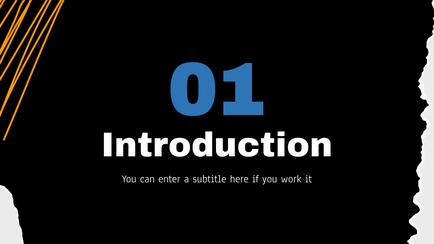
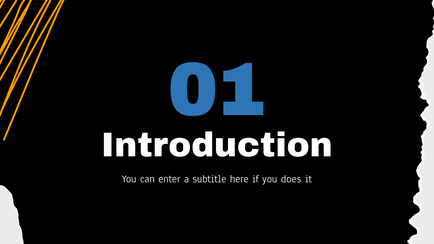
work: work -> does (291, 179)
